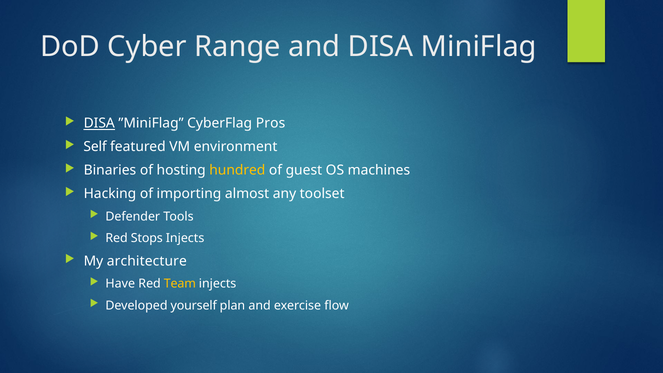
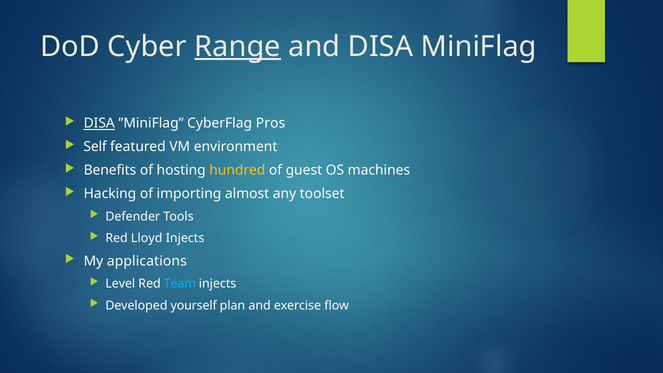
Range underline: none -> present (238, 47)
Binaries: Binaries -> Benefits (110, 170)
Stops: Stops -> Lloyd (147, 238)
architecture: architecture -> applications (147, 261)
Have: Have -> Level (120, 284)
Team colour: yellow -> light blue (180, 284)
